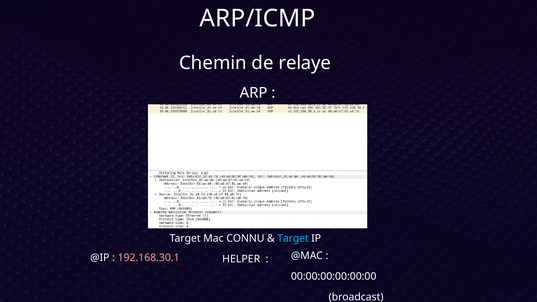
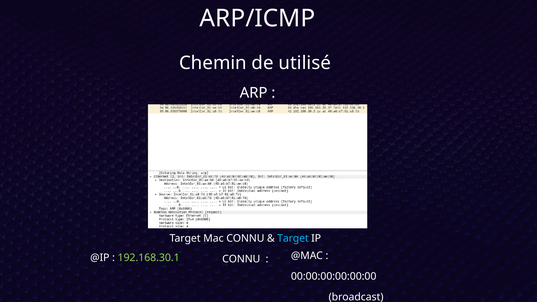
relaye: relaye -> utilisé (305, 63)
192.168.30.1 colour: pink -> light green (149, 258)
HELPER: HELPER -> CONNU (241, 259)
